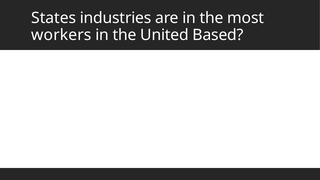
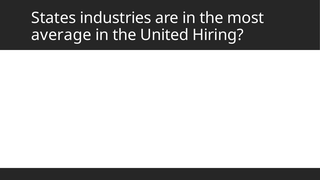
workers: workers -> average (61, 35)
Based: Based -> Hiring (218, 35)
